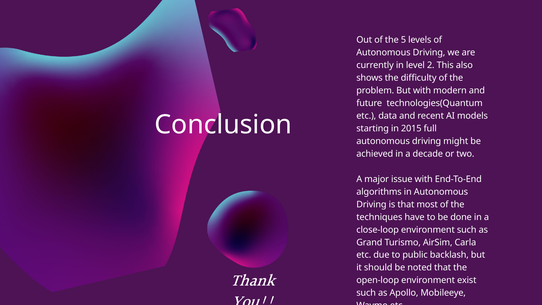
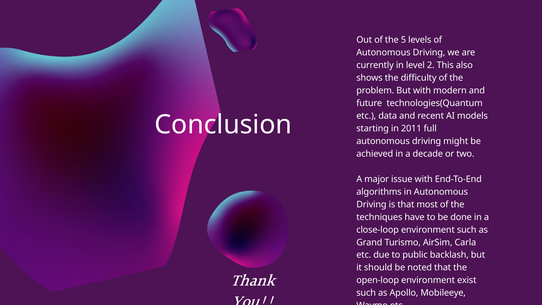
2015: 2015 -> 2011 (411, 128)
